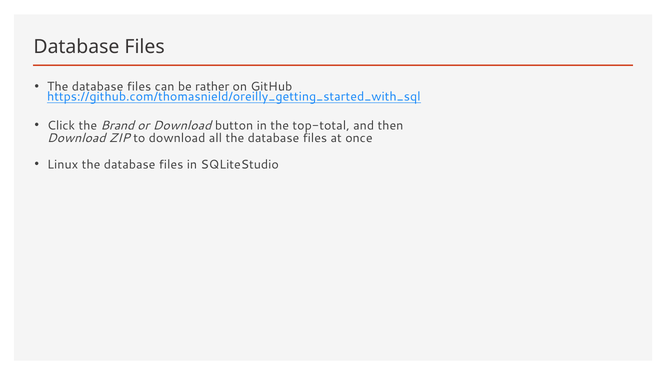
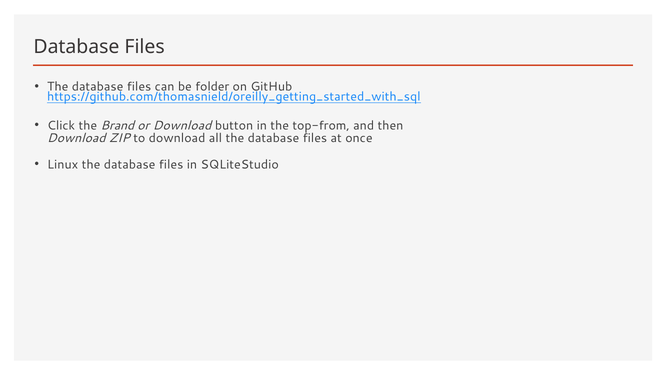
rather: rather -> folder (212, 87)
top-total: top-total -> top-from (321, 125)
